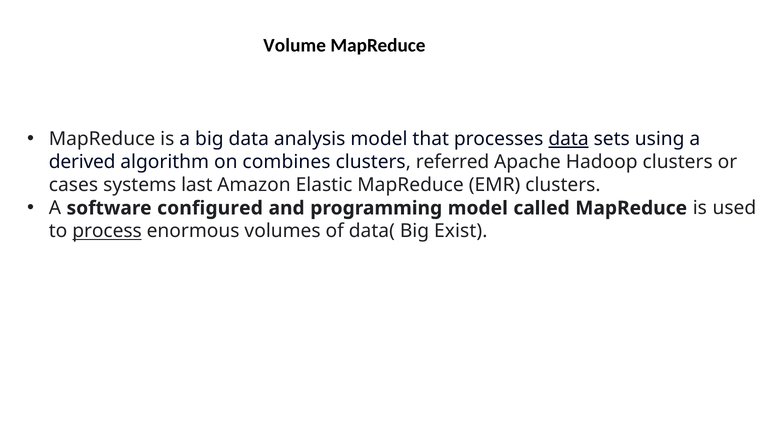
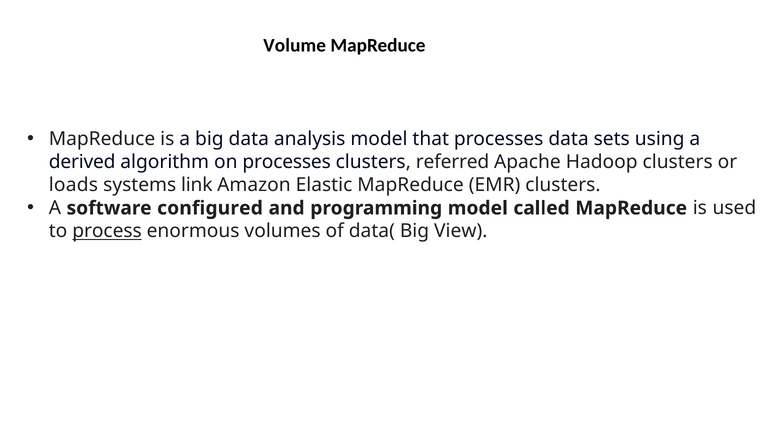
data underline: present -> none (569, 139)
on combines: combines -> processes (287, 162)
cases: cases -> loads (73, 185)
last: last -> link (197, 185)
Exist: Exist -> View (461, 231)
